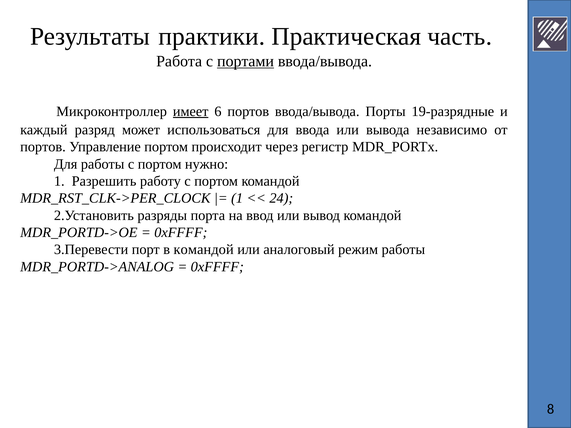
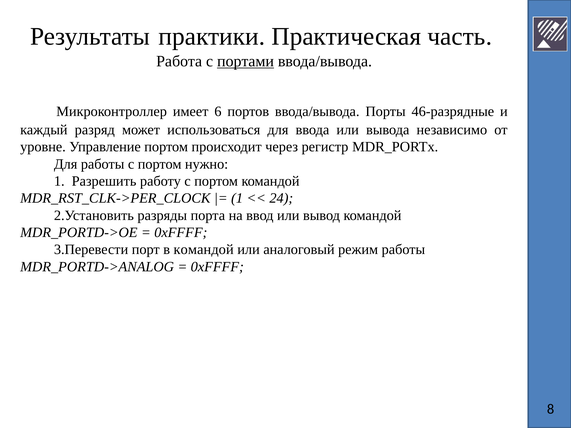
имеет underline: present -> none (191, 111)
19-разрядные: 19-разрядные -> 46-разрядные (453, 111)
портов: портов -> уровне (43, 147)
